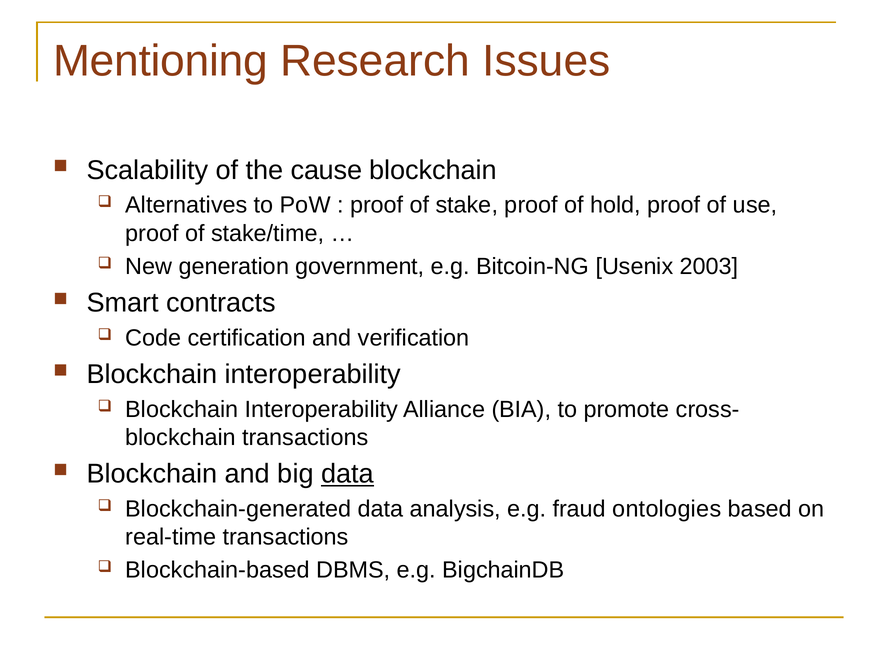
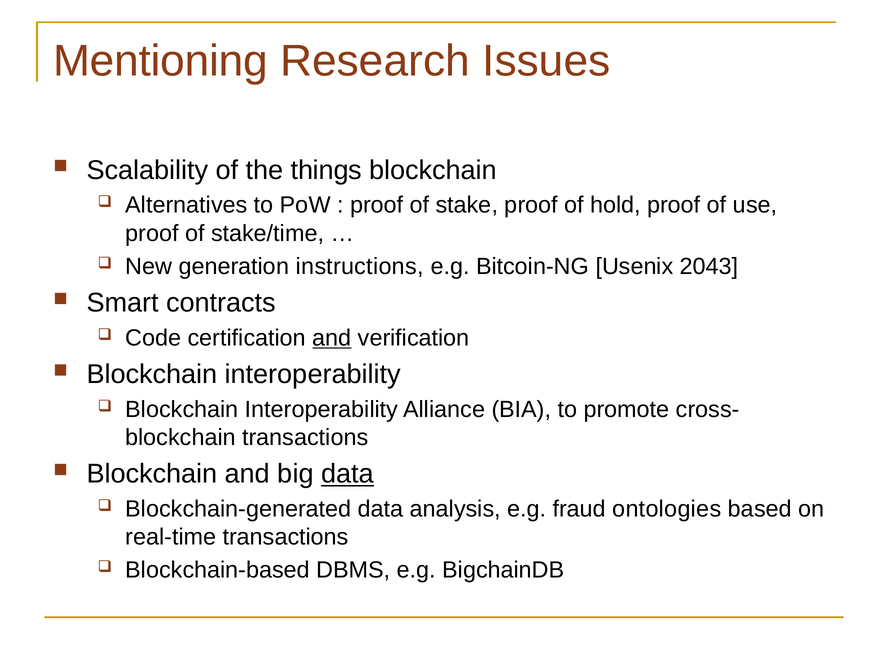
cause: cause -> things (326, 170)
government: government -> instructions (360, 266)
2003: 2003 -> 2043 (709, 266)
and underline: none -> present (332, 338)
